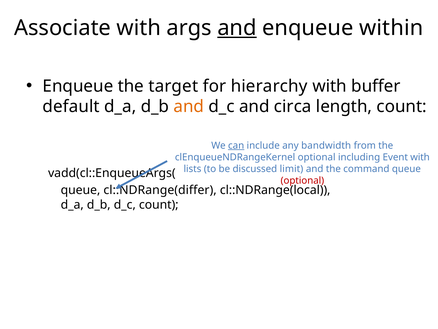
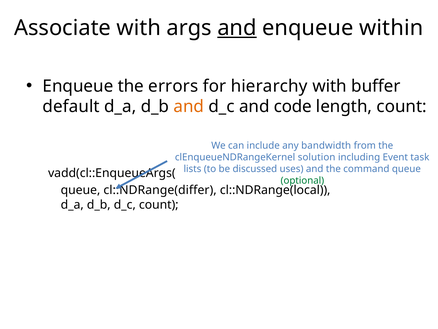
target: target -> errors (173, 86)
circa: circa -> code (293, 106)
can underline: present -> none (236, 145)
clEnqueueNDRangeKernel optional: optional -> solution (317, 157)
Event with: with -> task (420, 157)
limit: limit -> uses (292, 169)
optional colour: red -> green (302, 180)
